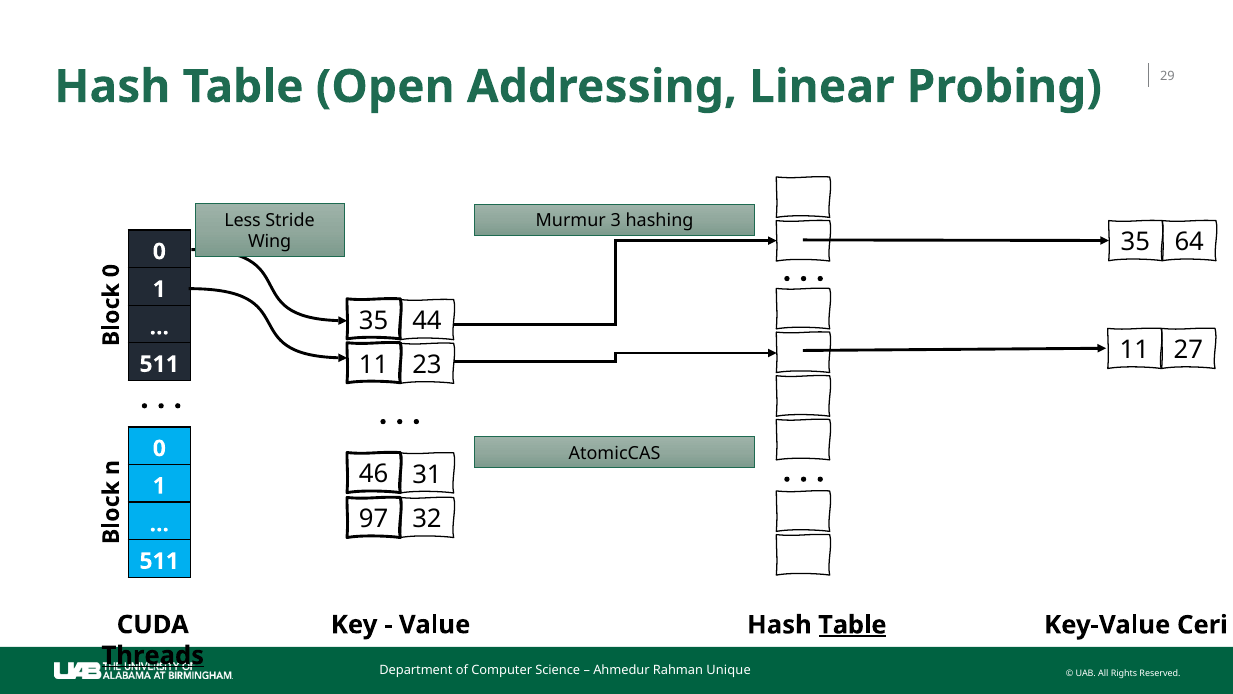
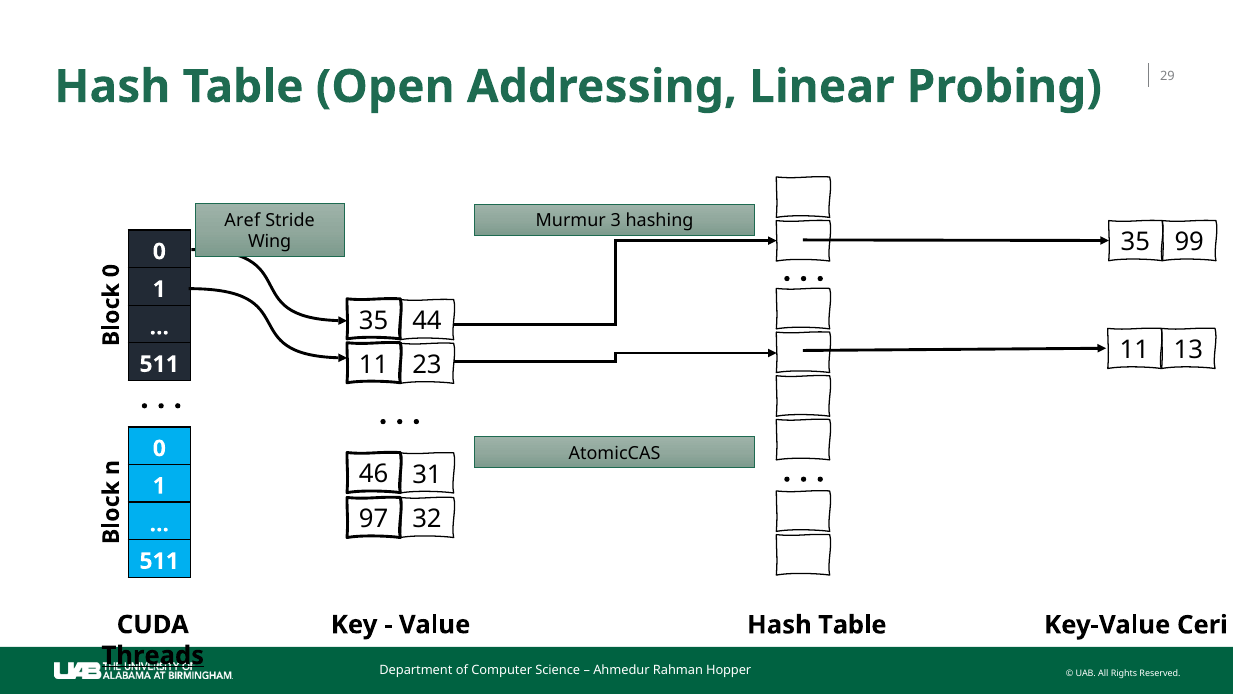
Less: Less -> Aref (242, 220)
64: 64 -> 99 (1189, 242)
27: 27 -> 13 (1188, 350)
Table underline: present -> none (852, 625)
Unique: Unique -> Hopper (729, 670)
